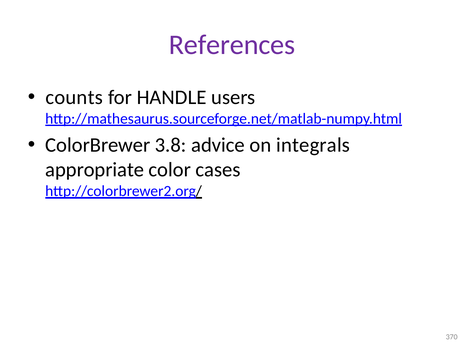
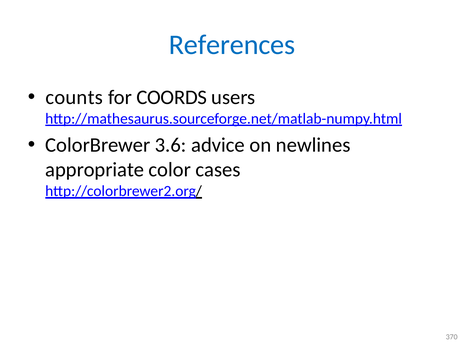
References colour: purple -> blue (232, 45)
HANDLE: HANDLE -> COORDS (172, 97)
3.8: 3.8 -> 3.6 (171, 145)
integrals: integrals -> newlines (313, 145)
